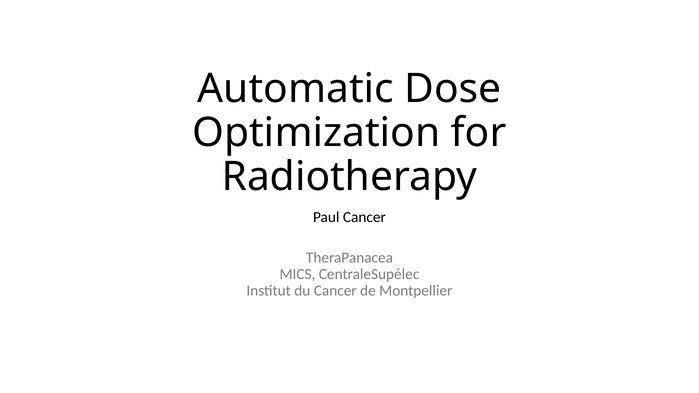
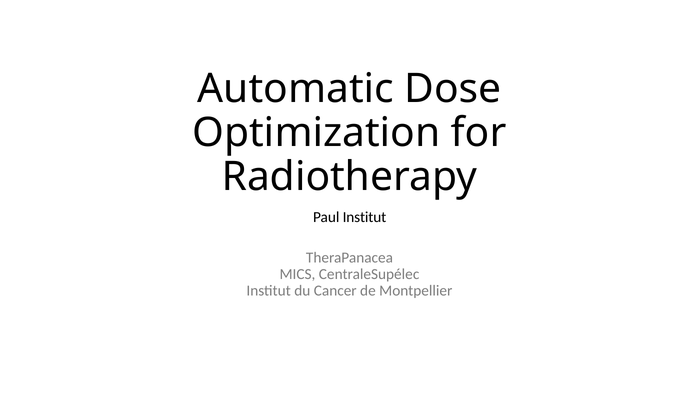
Paul Cancer: Cancer -> Institut (364, 217)
